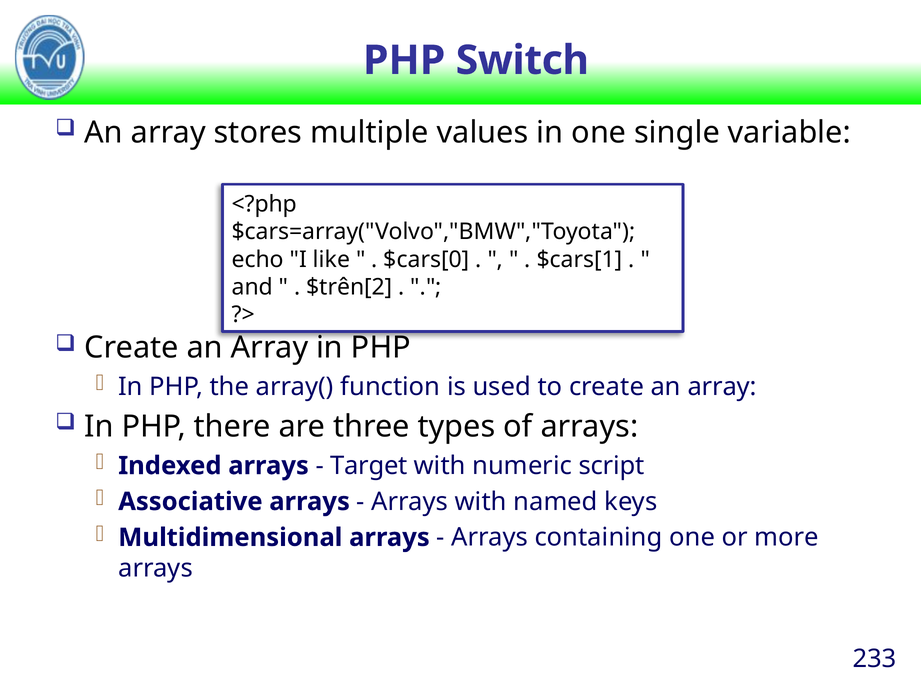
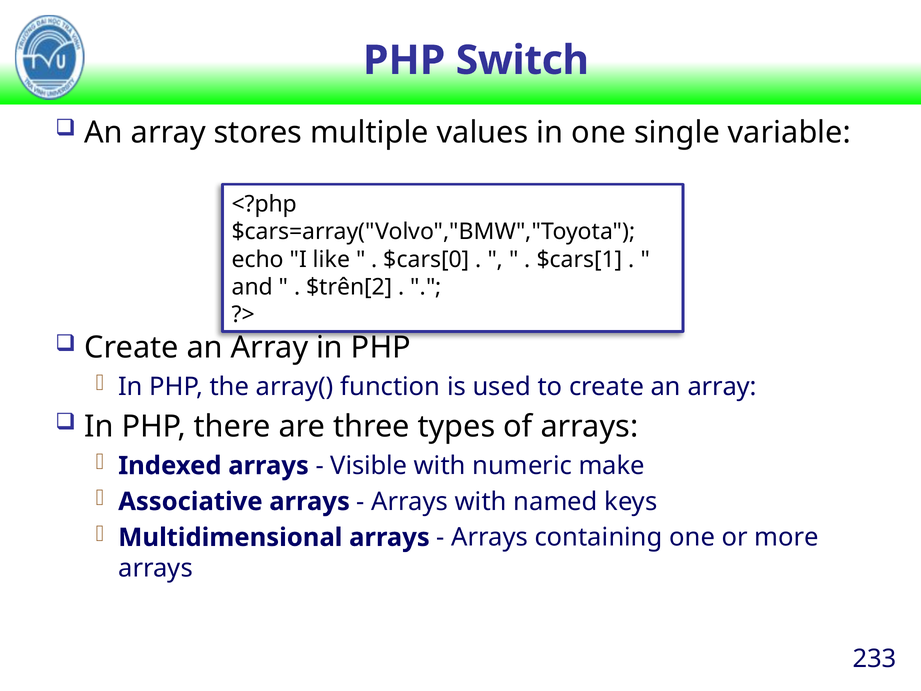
Target: Target -> Visible (369, 466)
script: script -> make (612, 466)
